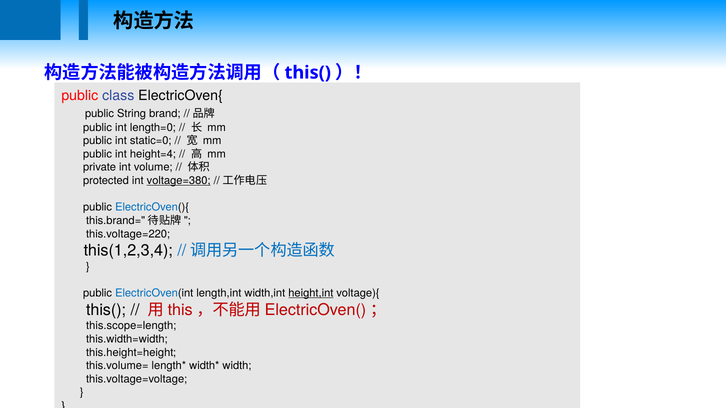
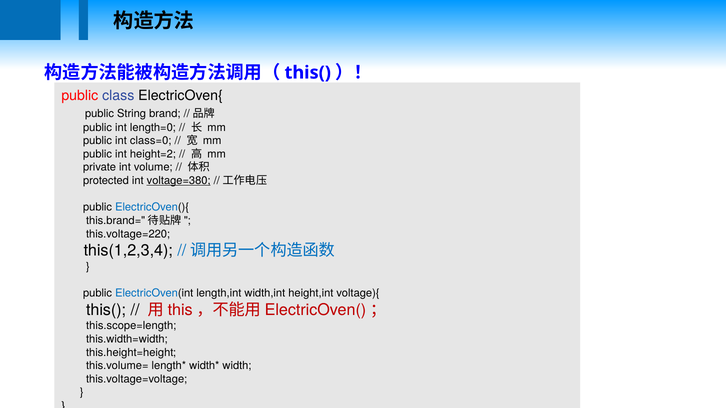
static=0: static=0 -> class=0 (151, 141)
height=4: height=4 -> height=2 (153, 154)
height,int underline: present -> none (311, 293)
